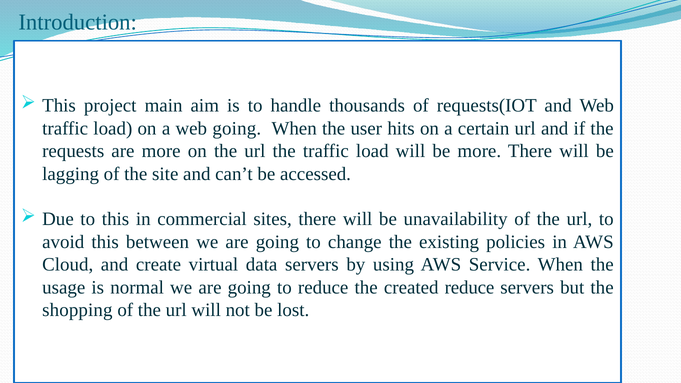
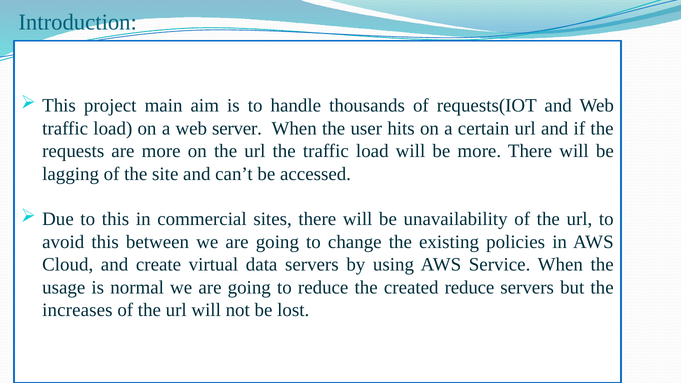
web going: going -> server (237, 128)
shopping: shopping -> increases (77, 310)
